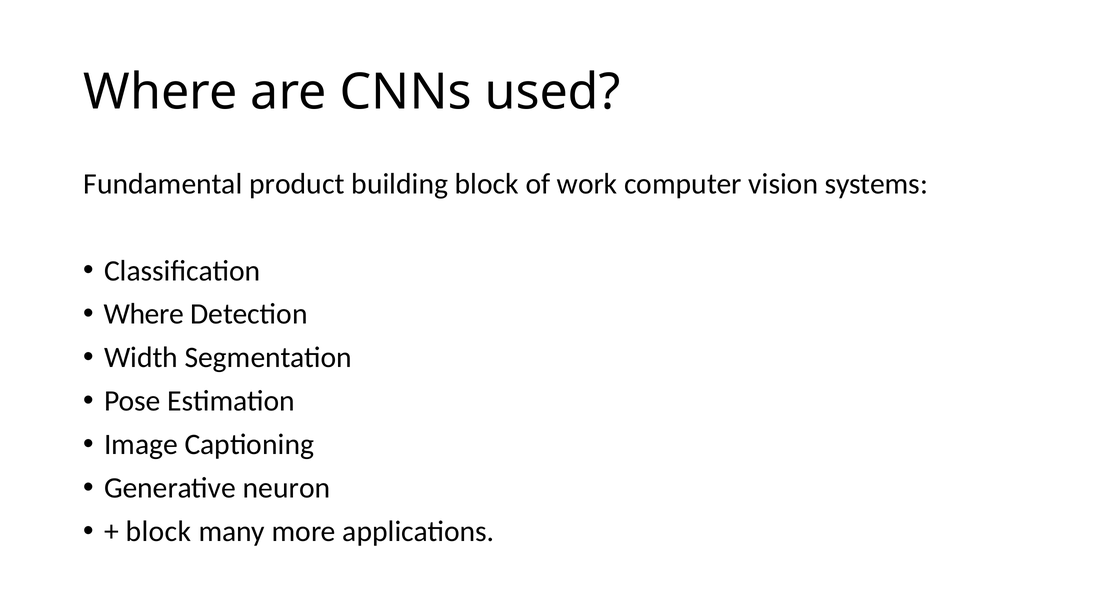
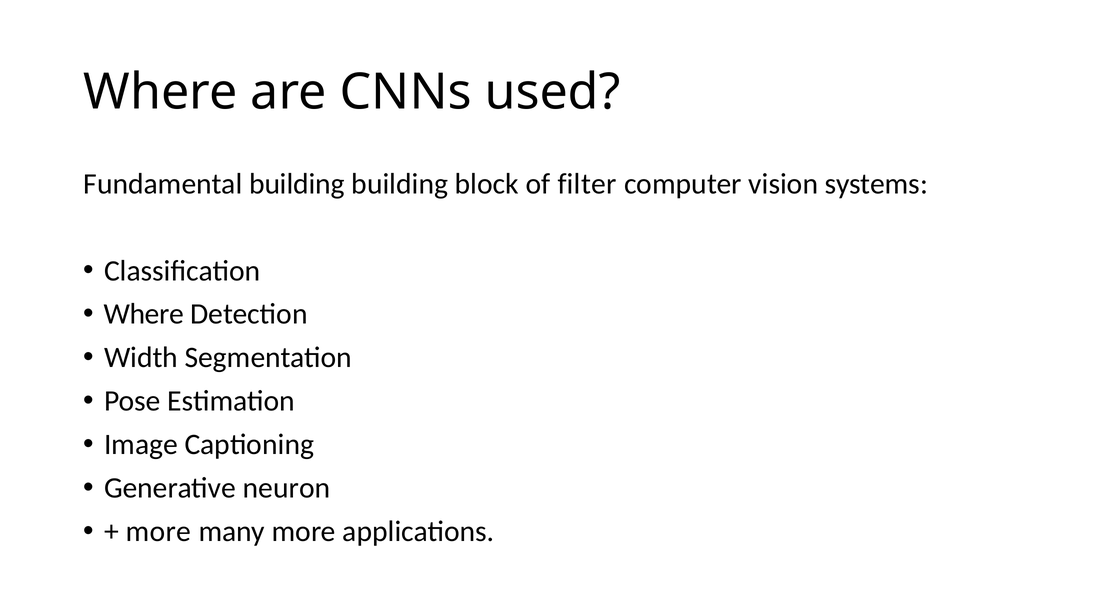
Fundamental product: product -> building (297, 184)
work: work -> filter (587, 184)
block: block -> more (158, 531)
